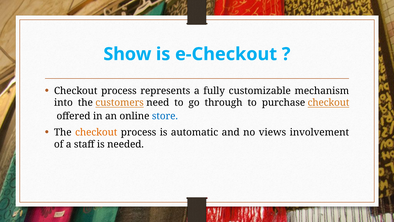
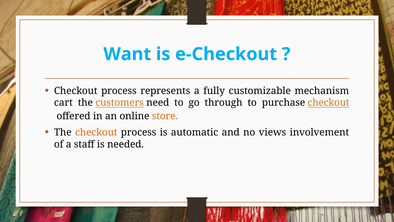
Show: Show -> Want (127, 54)
into: into -> cart (63, 103)
store colour: blue -> orange (165, 116)
